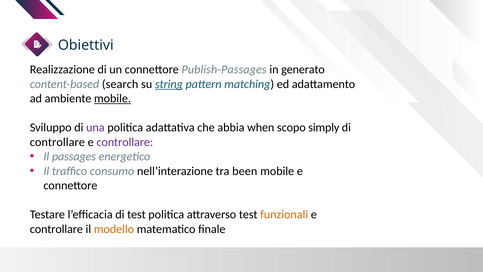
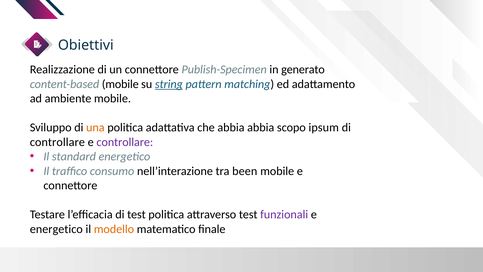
Publish-Passages: Publish-Passages -> Publish-Specimen (224, 69)
content-based search: search -> mobile (120, 84)
mobile underline: present -> none (113, 98)
una colour: purple -> orange (95, 127)
abbia when: when -> abbia (261, 127)
simply: simply -> ipsum (324, 127)
passages: passages -> standard (74, 156)
funzionali colour: orange -> purple (284, 214)
controllare: controllare -> energetico (56, 229)
